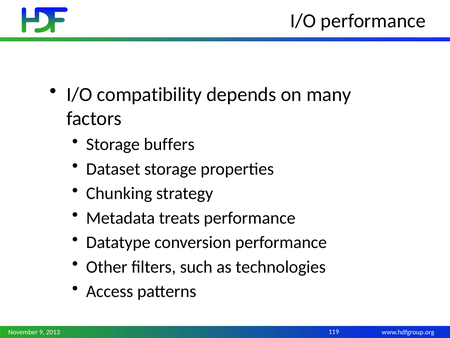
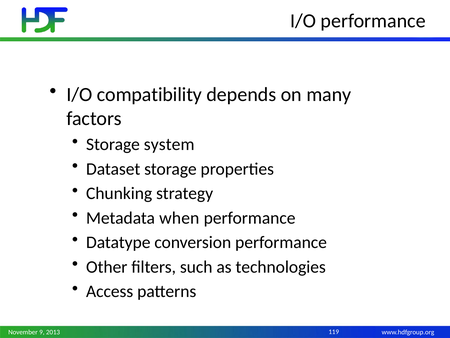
buffers: buffers -> system (169, 144)
treats: treats -> when (179, 218)
